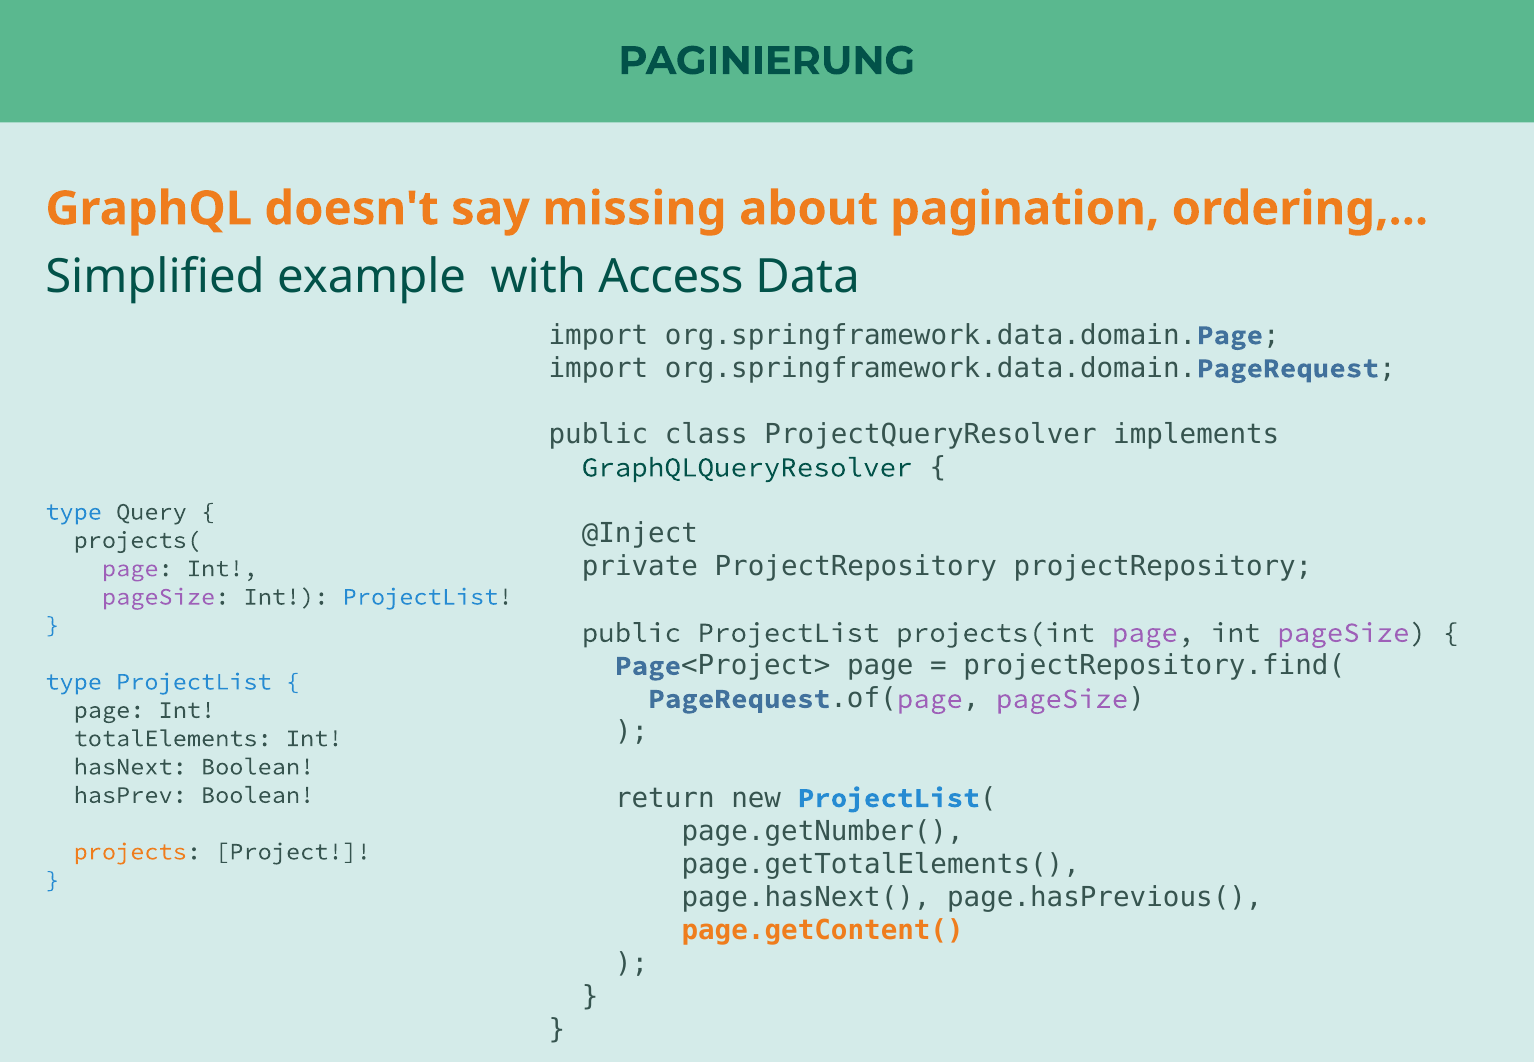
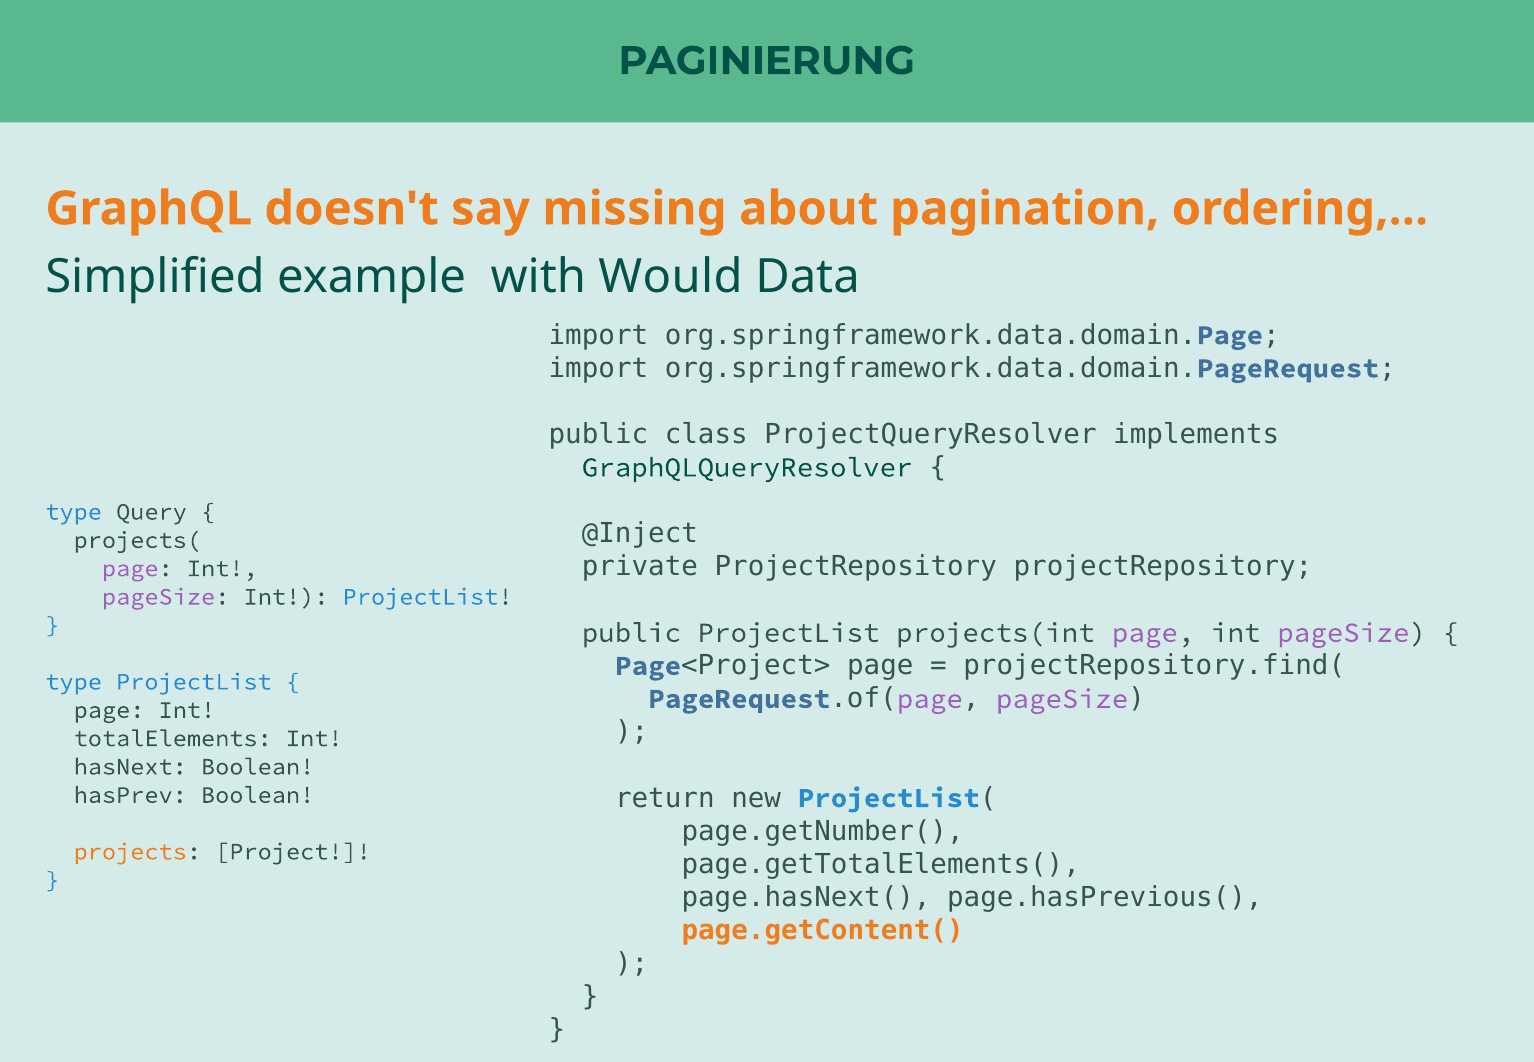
Access: Access -> Would (671, 277)
